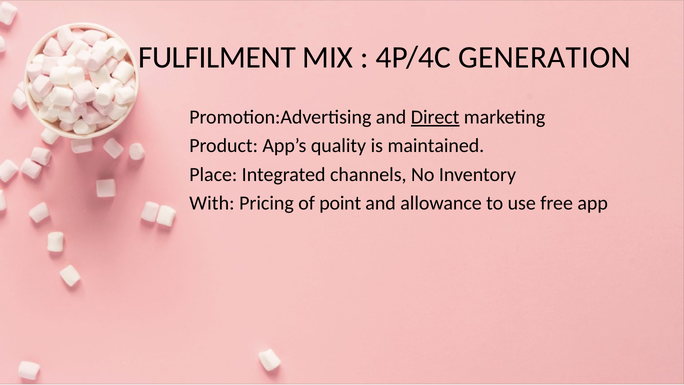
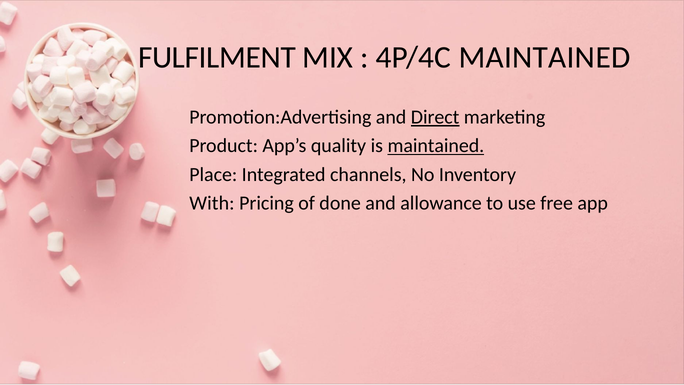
4P/4C GENERATION: GENERATION -> MAINTAINED (544, 57)
maintained underline: none -> present (436, 146)
point: point -> done (340, 203)
